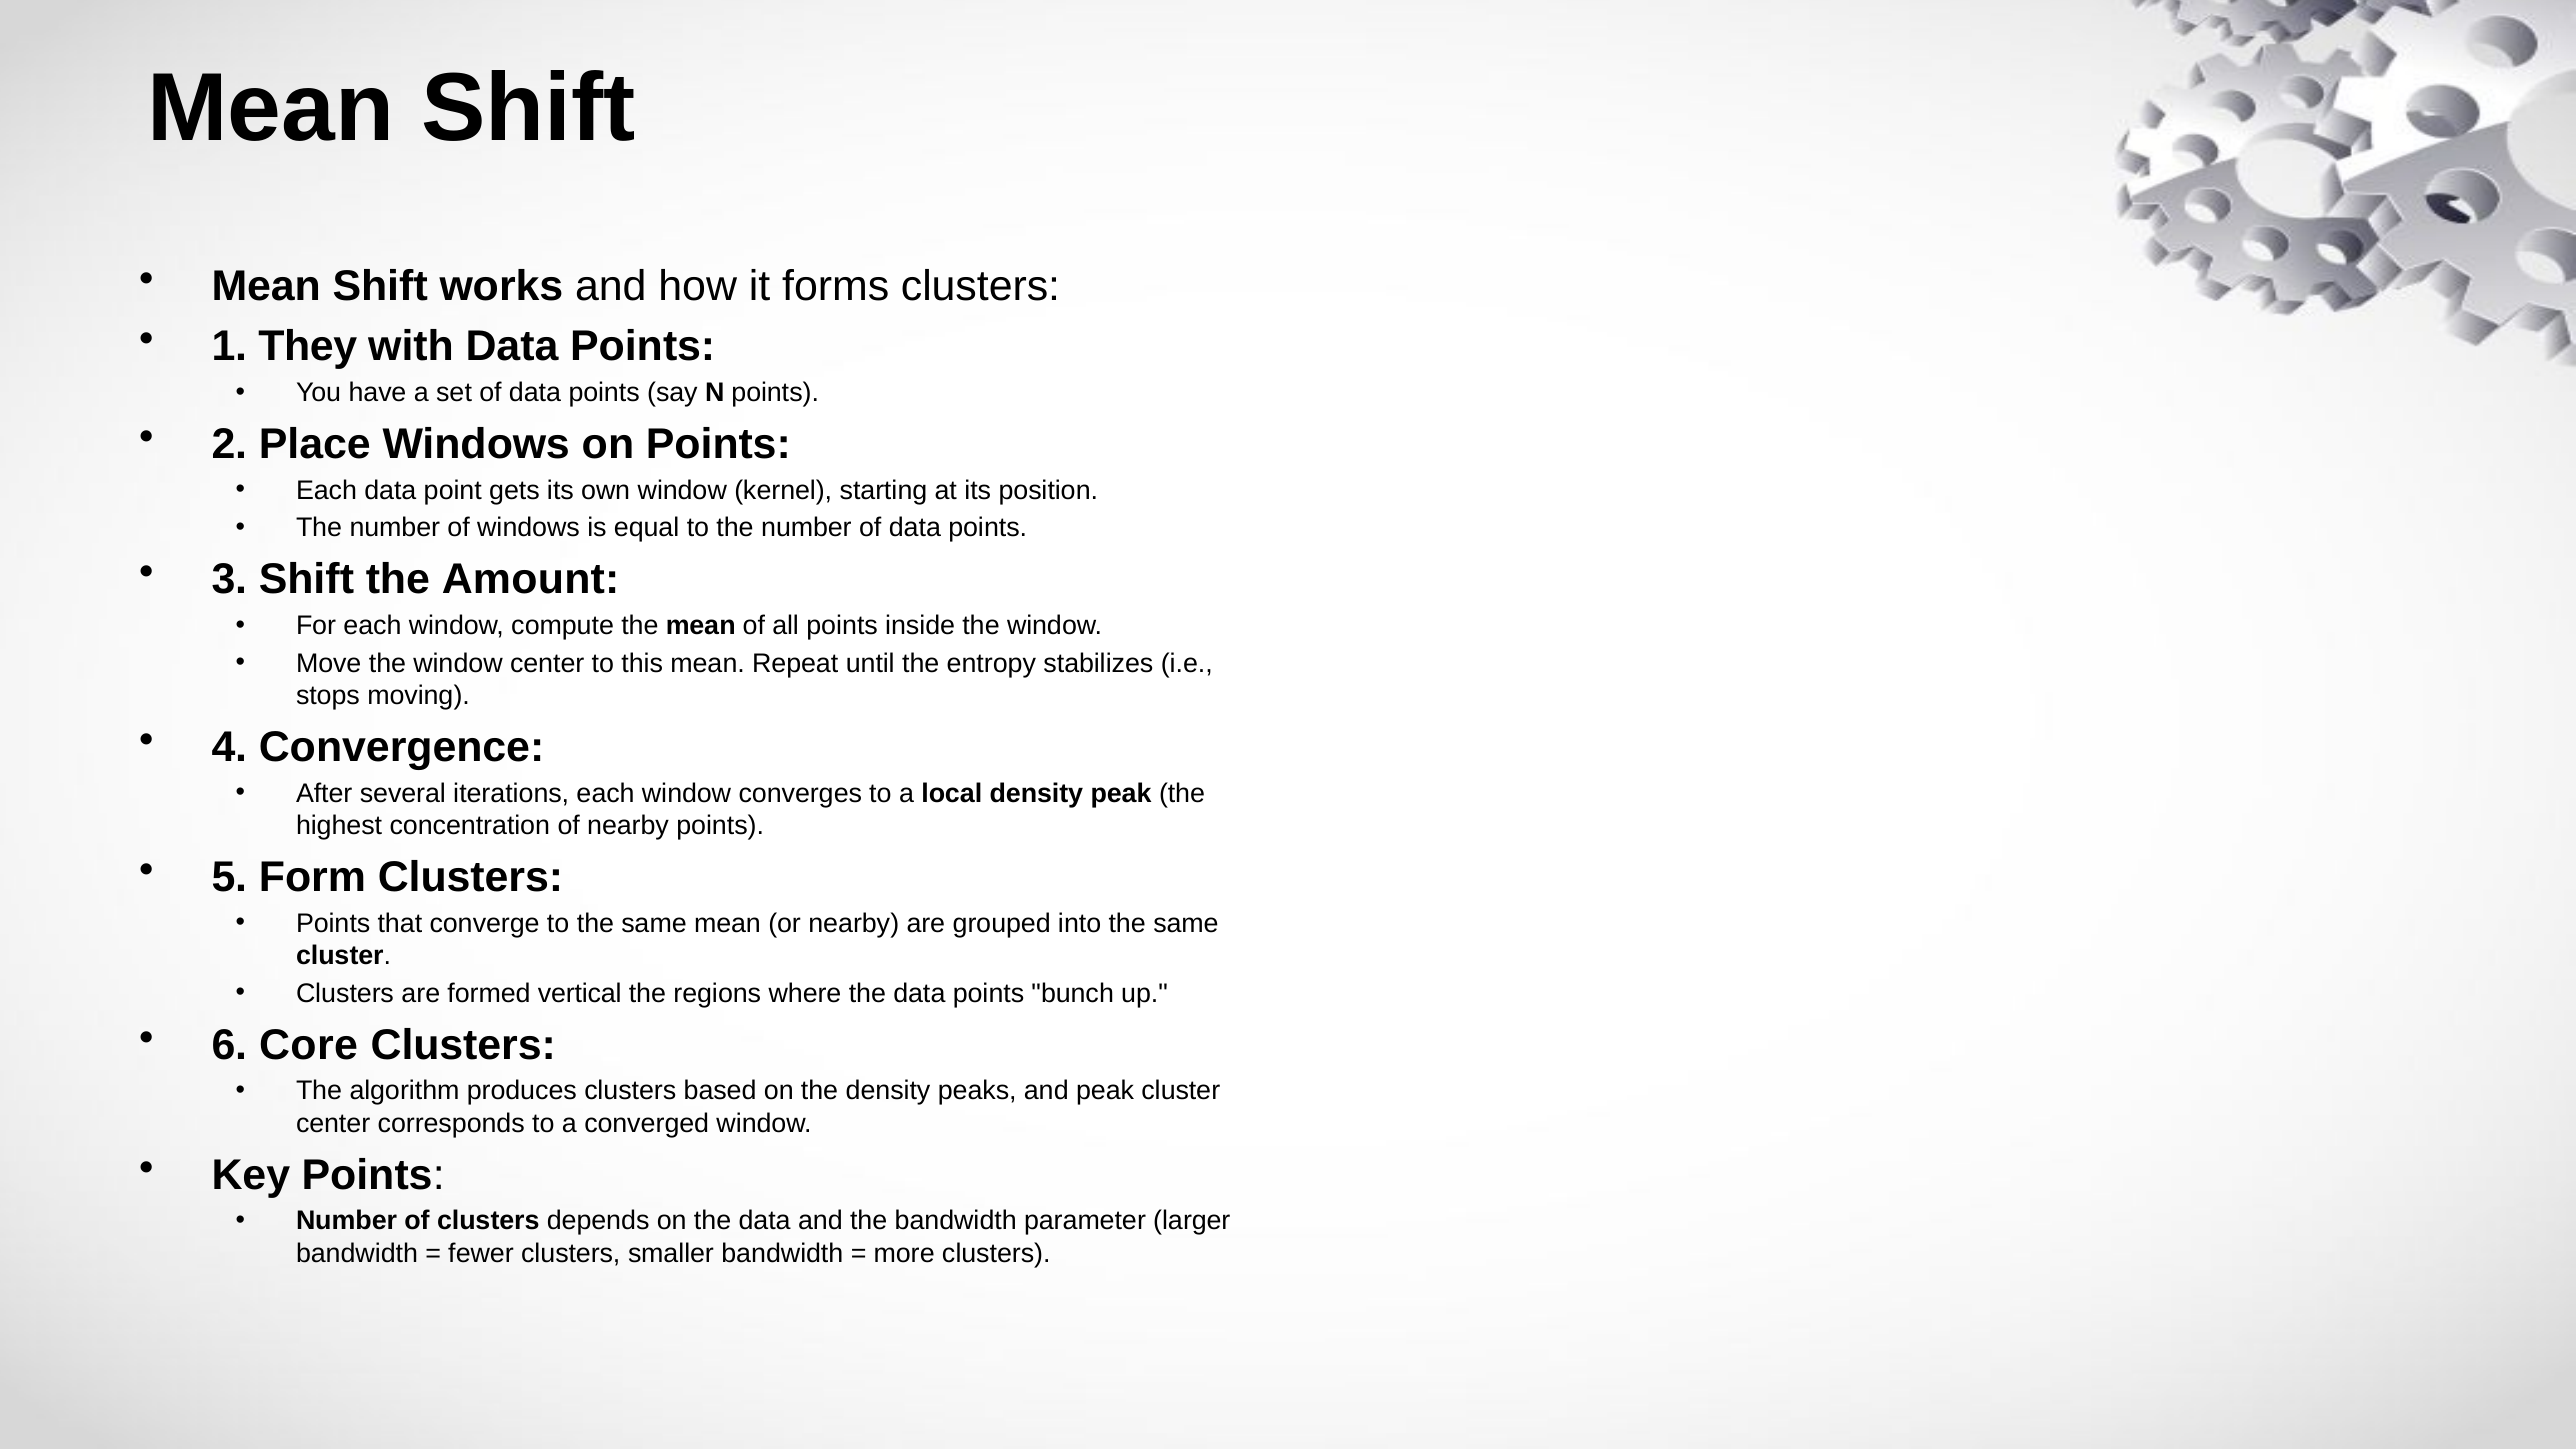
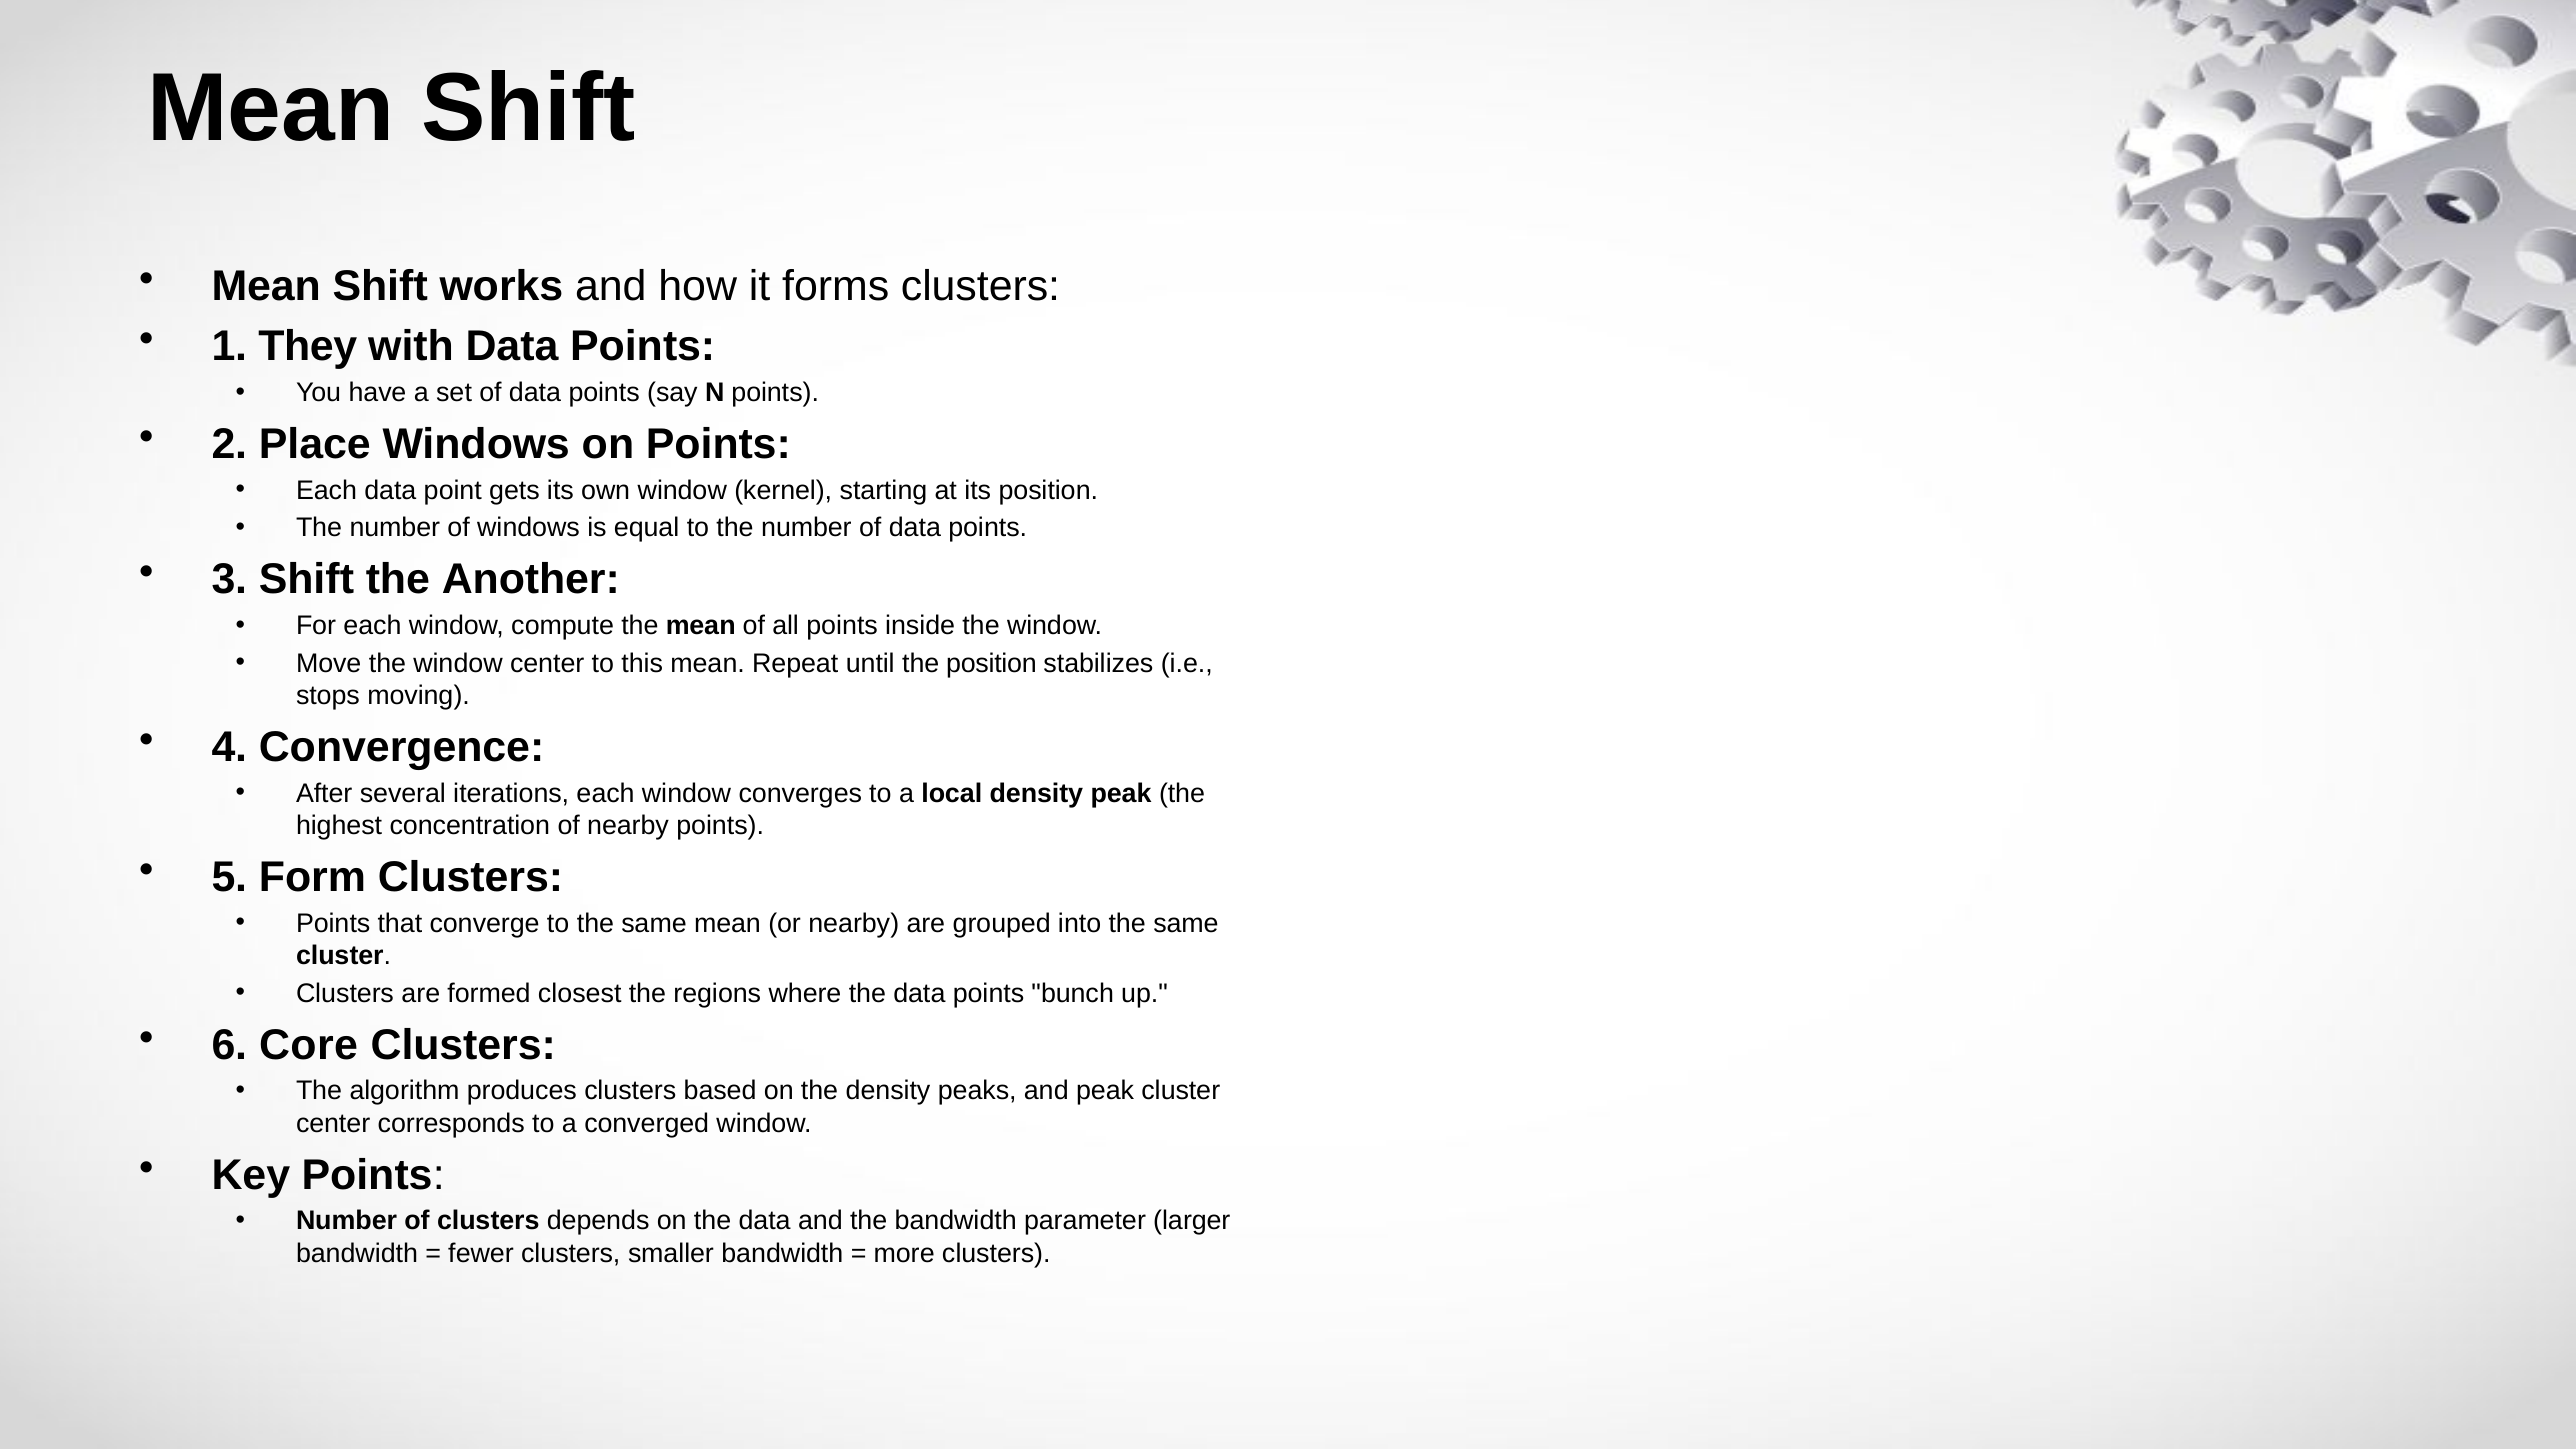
Amount: Amount -> Another (531, 580)
the entropy: entropy -> position (991, 663)
vertical: vertical -> closest (580, 993)
